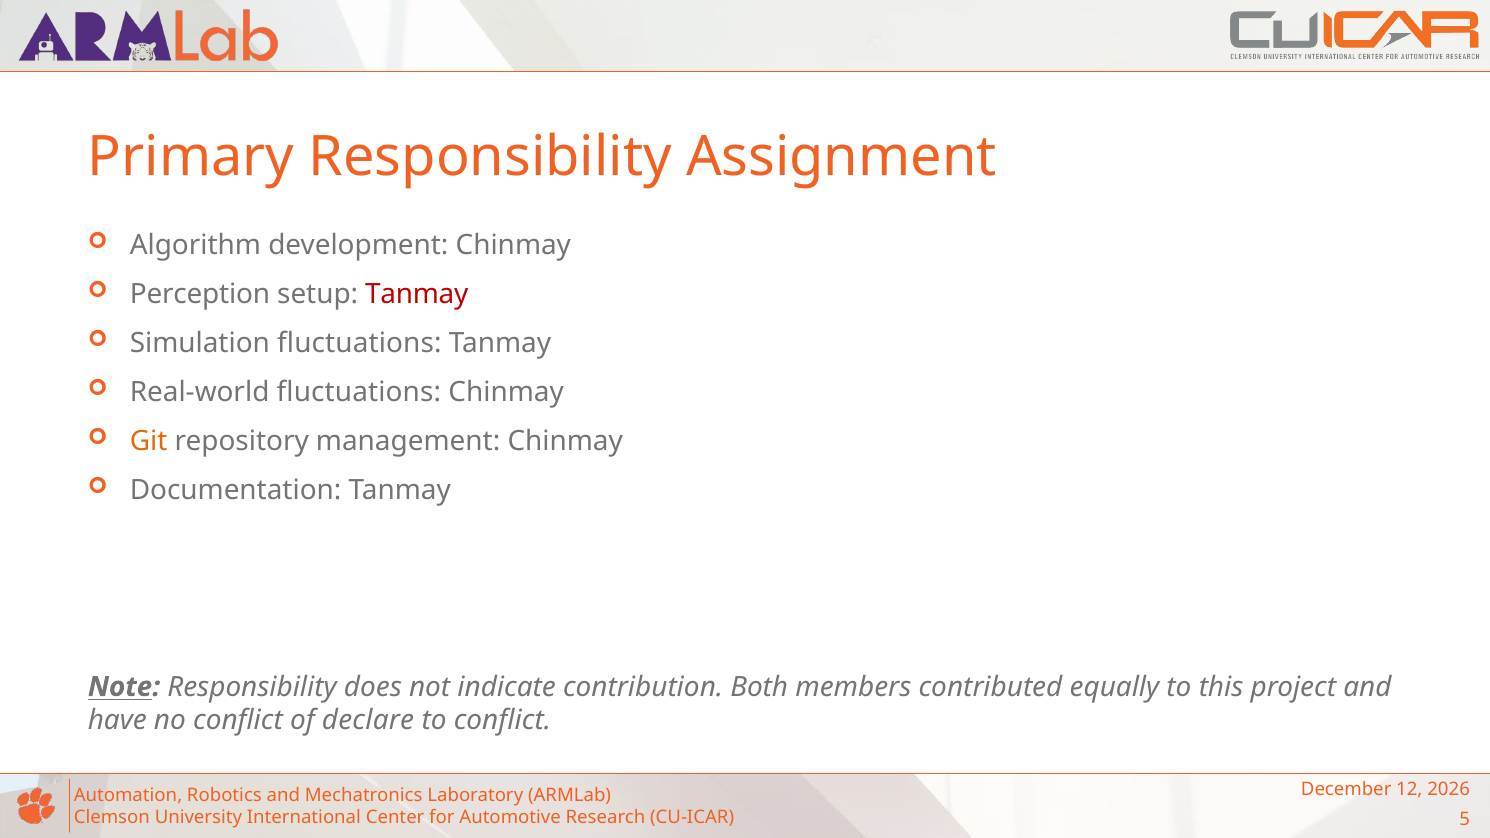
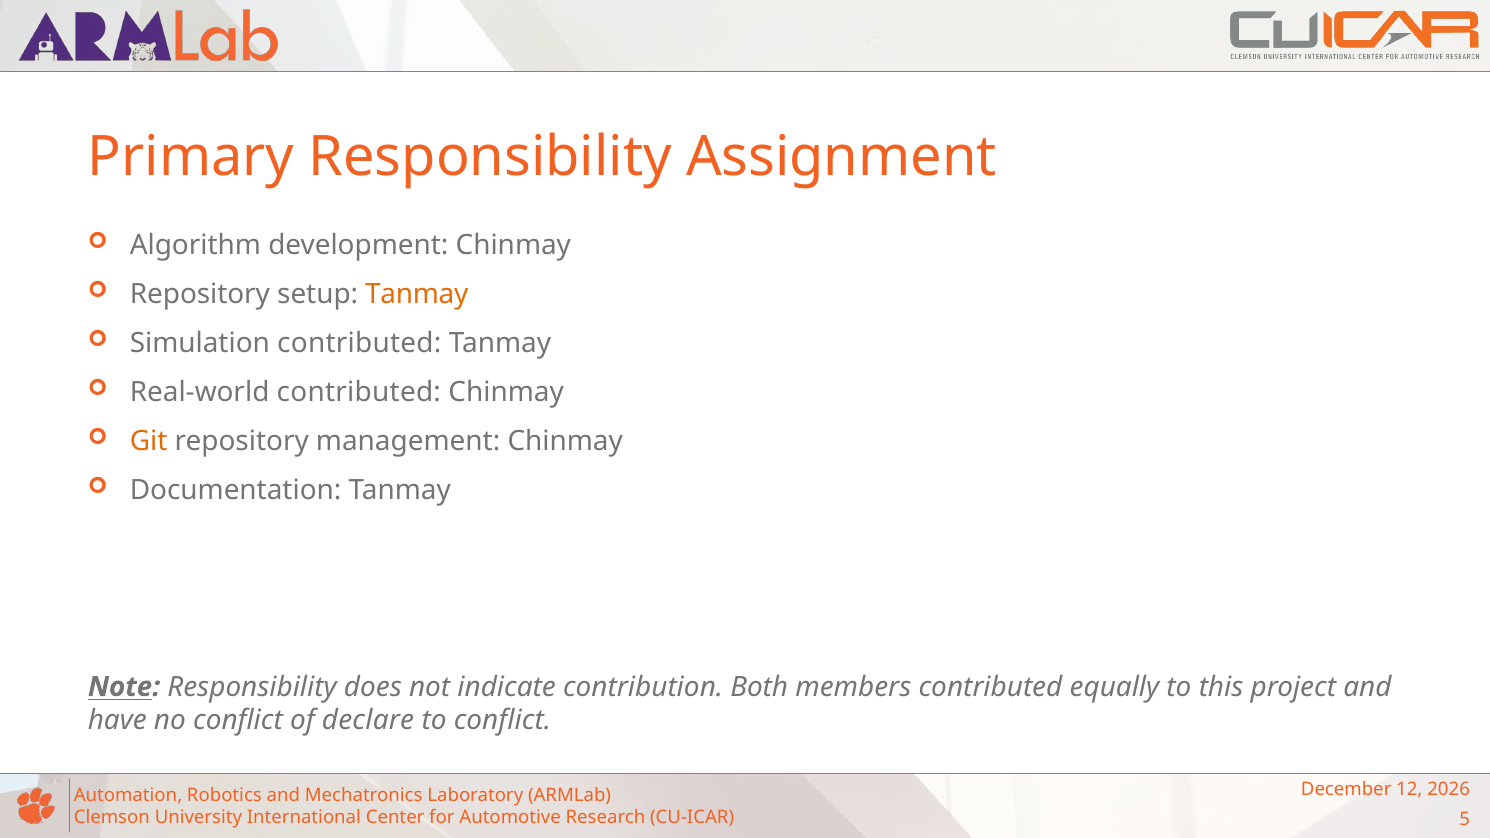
Perception: Perception -> Repository (200, 294)
Tanmay colour: red -> orange (417, 294)
Simulation fluctuations: fluctuations -> contributed (359, 343)
Real-world fluctuations: fluctuations -> contributed (359, 393)
